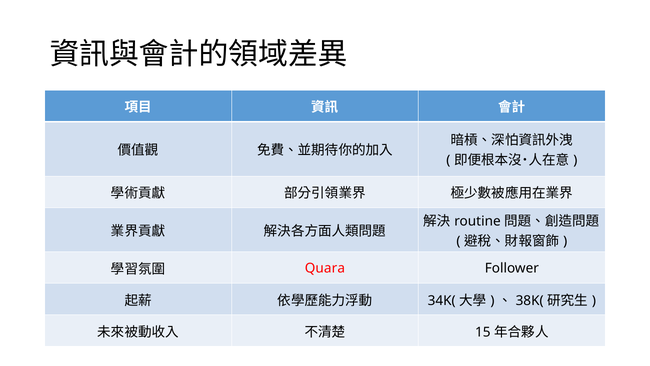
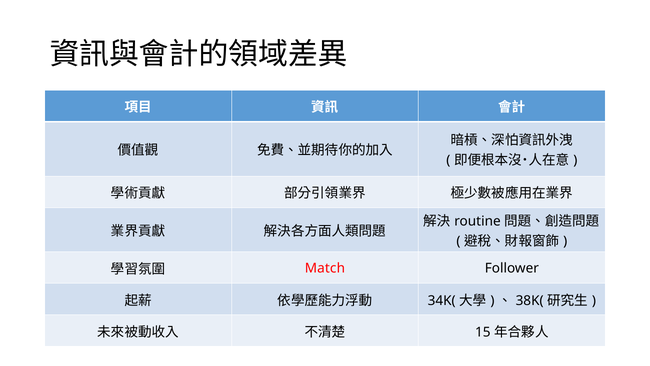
Quara: Quara -> Match (325, 268)
